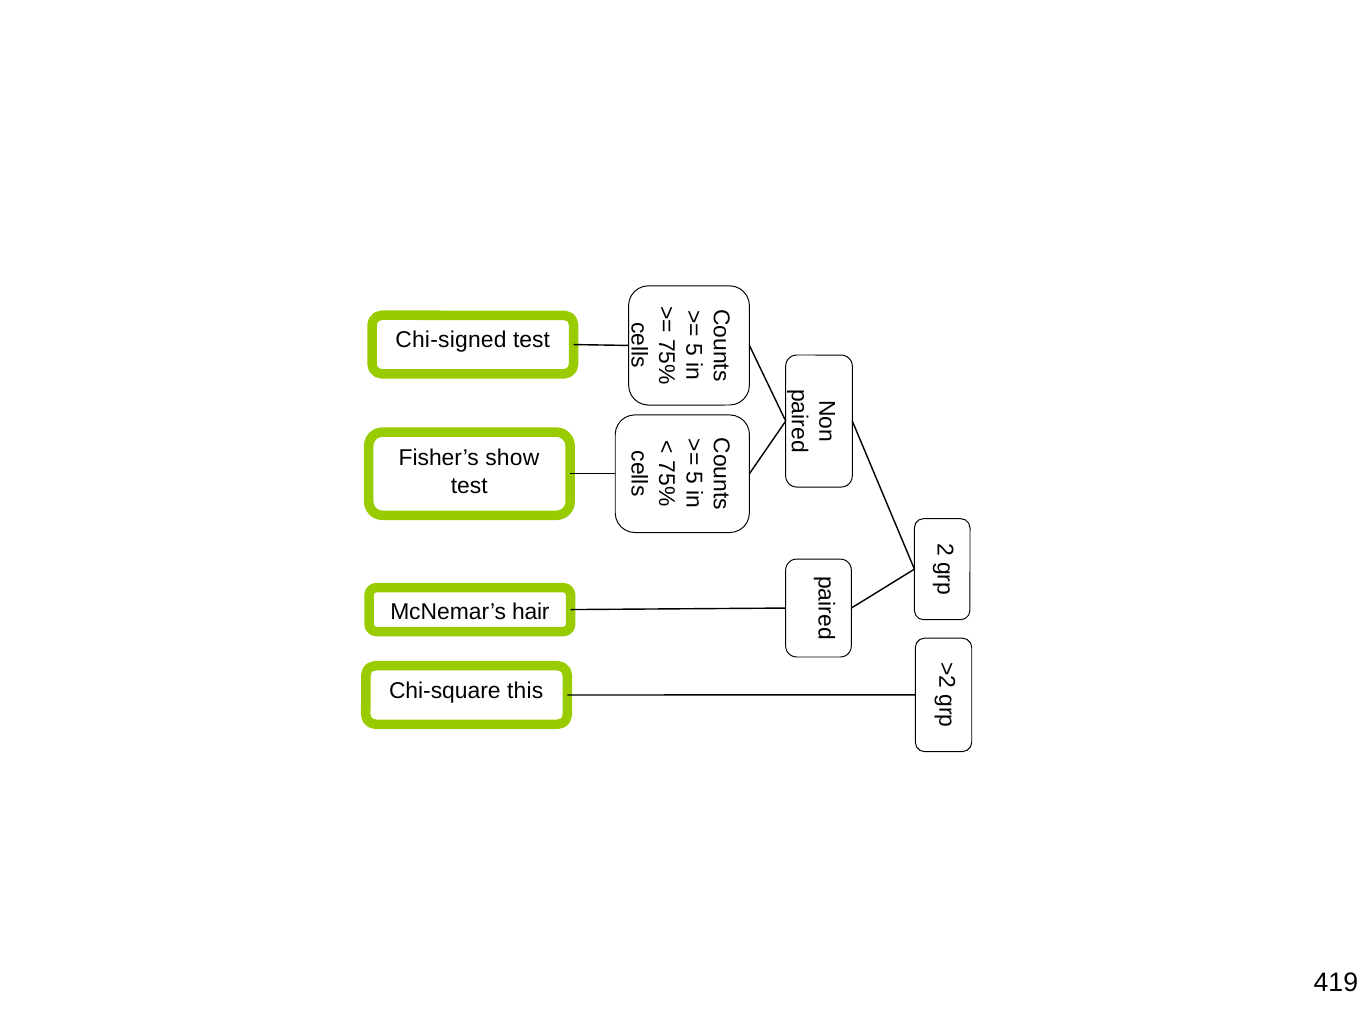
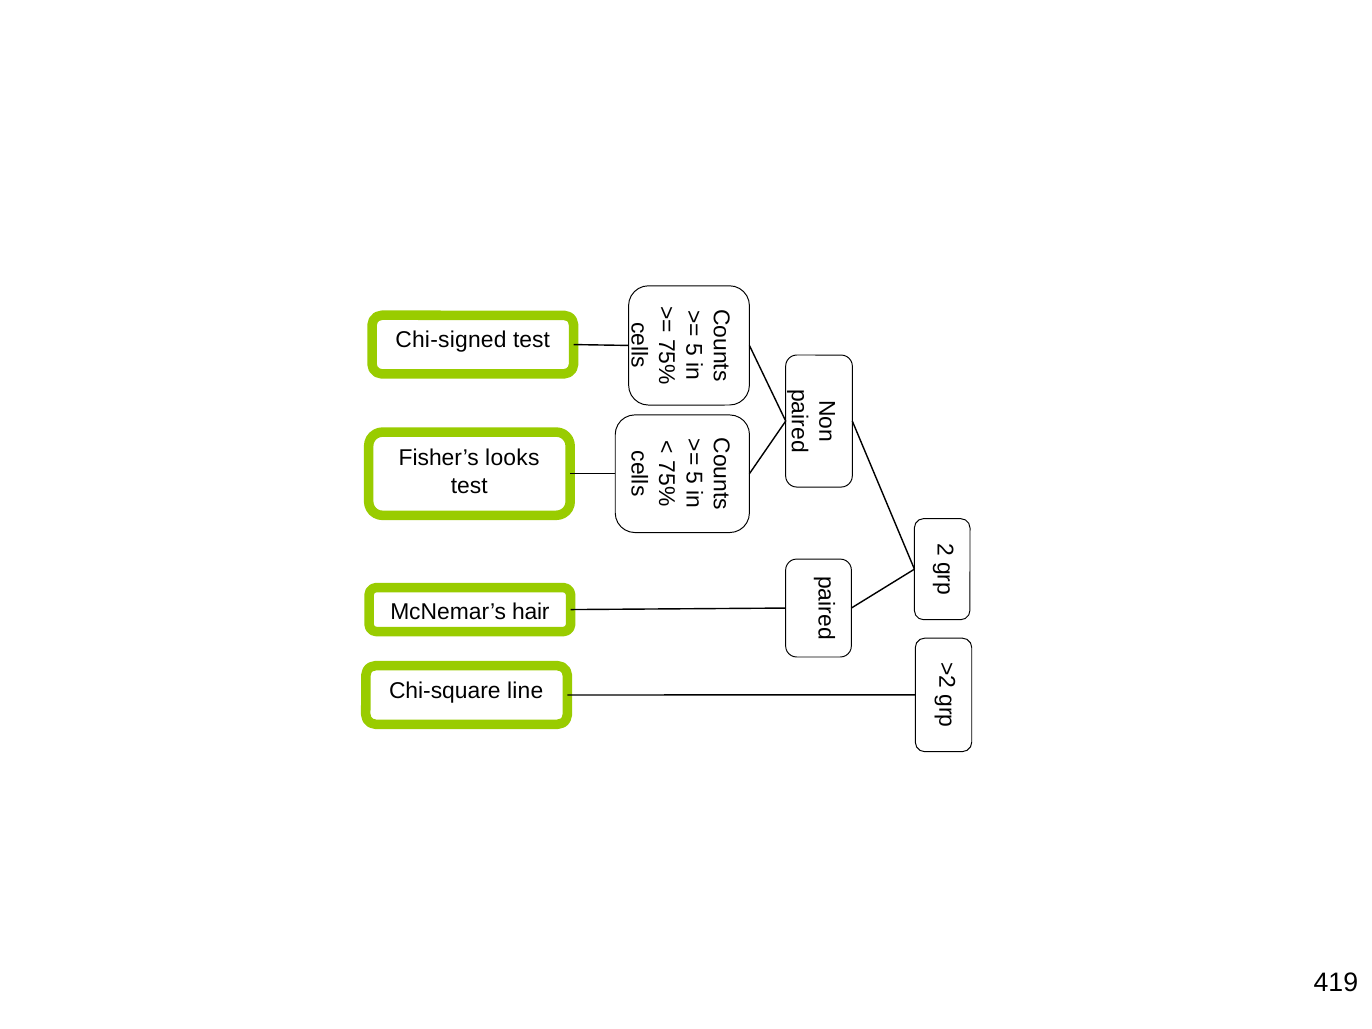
show: show -> looks (512, 458)
this: this -> line (525, 691)
